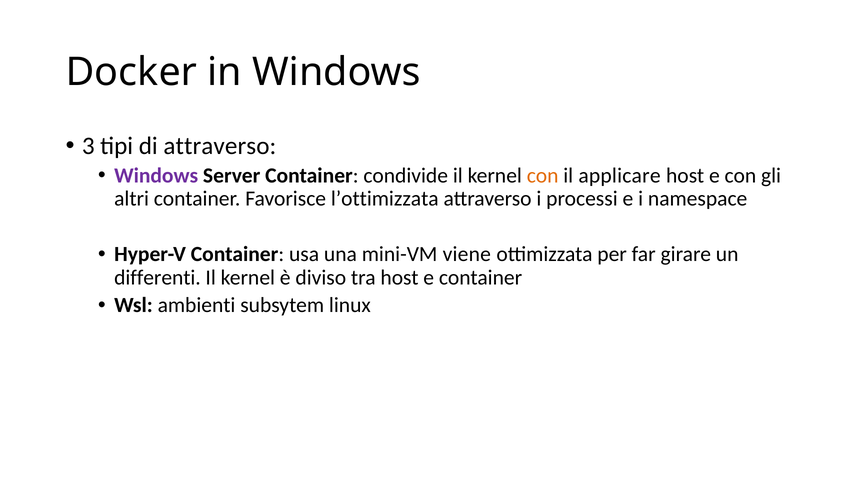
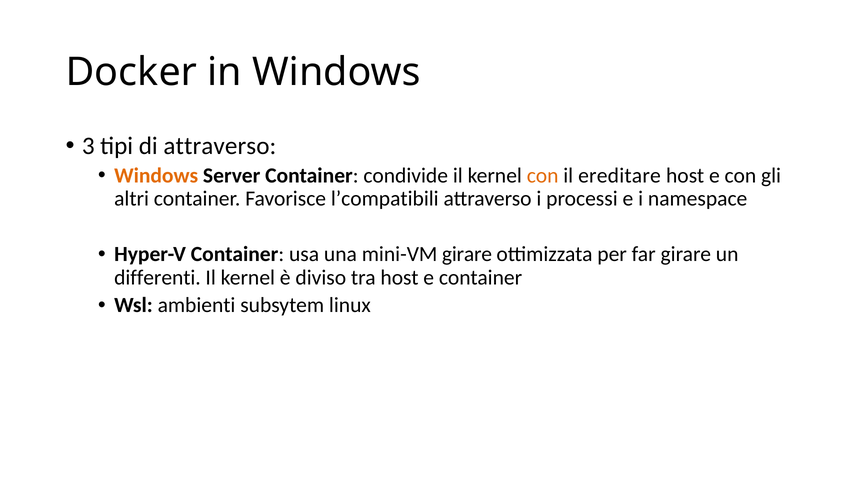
Windows colour: purple -> orange (156, 175)
applicare: applicare -> ereditare (619, 175)
l’ottimizzata: l’ottimizzata -> l’compatibili (385, 199)
mini-VM viene: viene -> girare (467, 254)
